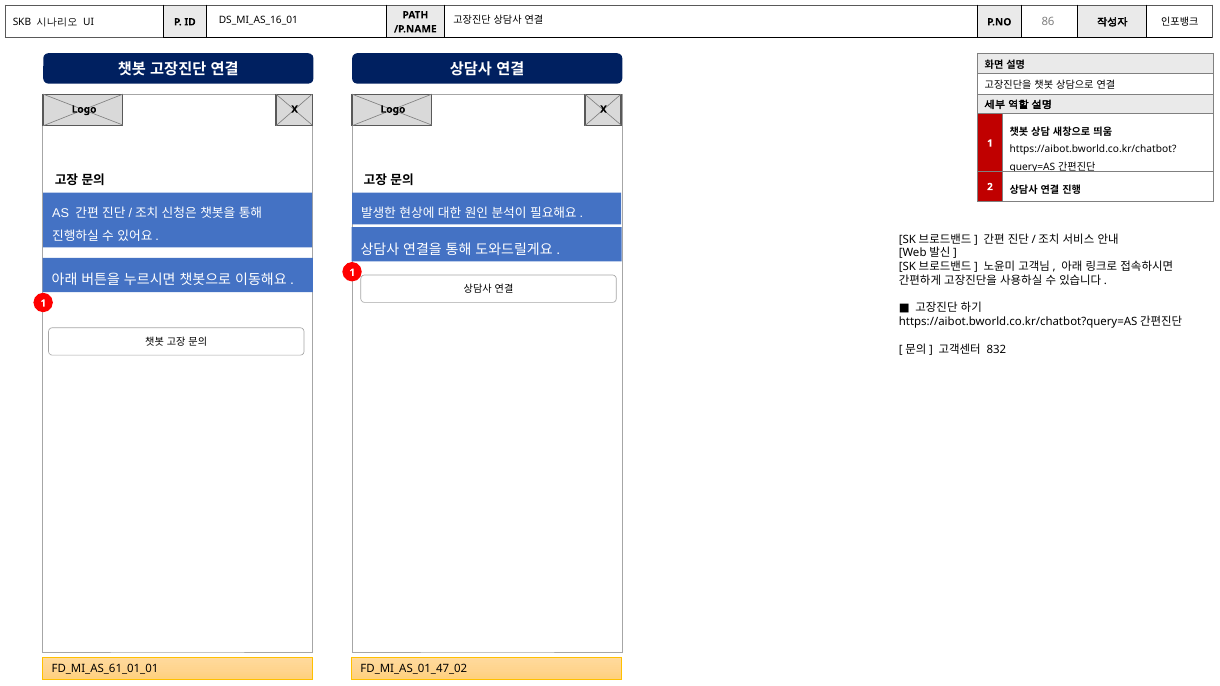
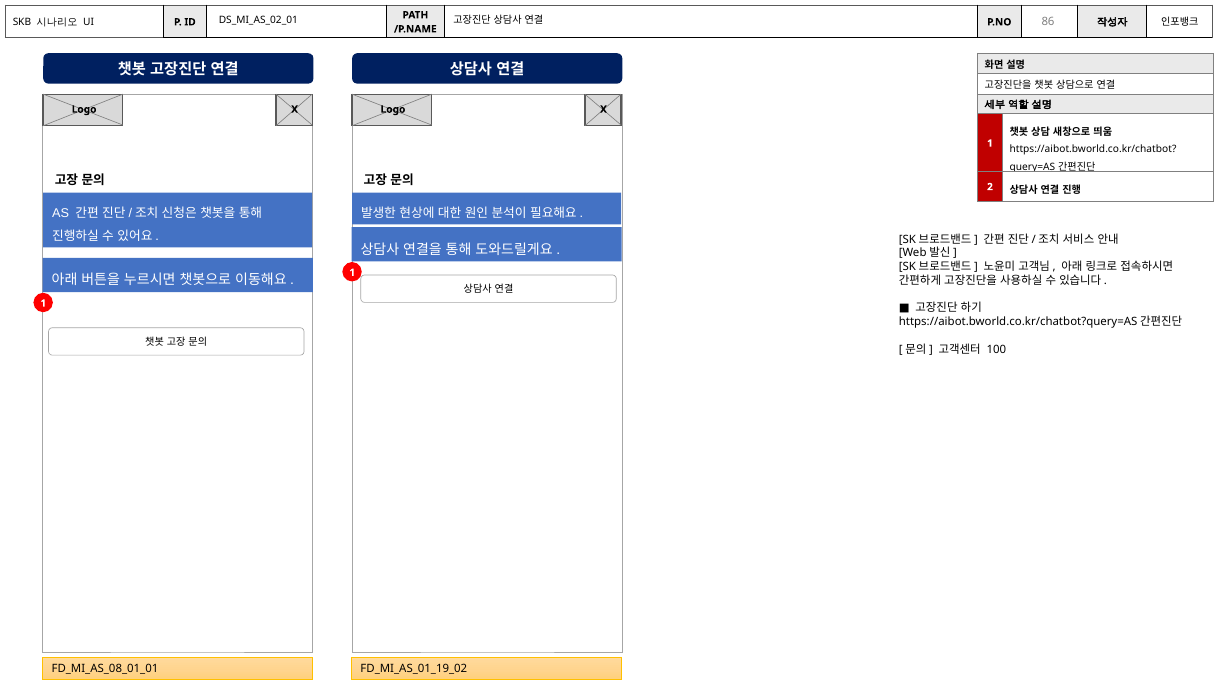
DS_MI_AS_16_01: DS_MI_AS_16_01 -> DS_MI_AS_02_01 (258, 20)
832: 832 -> 100 (996, 350)
FD_MI_AS_61_01_01: FD_MI_AS_61_01_01 -> FD_MI_AS_08_01_01 (105, 669)
FD_MI_AS_01_47_02: FD_MI_AS_01_47_02 -> FD_MI_AS_01_19_02 (414, 669)
